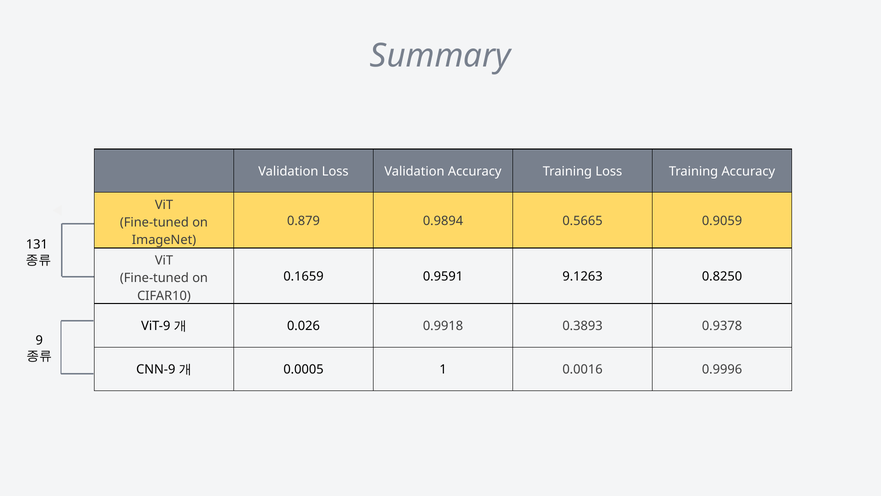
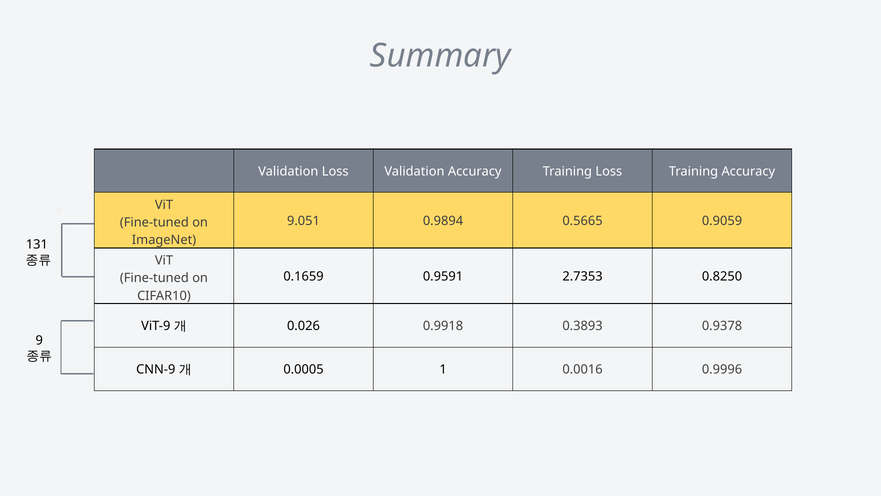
0.879: 0.879 -> 9.051 (303, 221)
9.1263: 9.1263 -> 2.7353 (583, 276)
